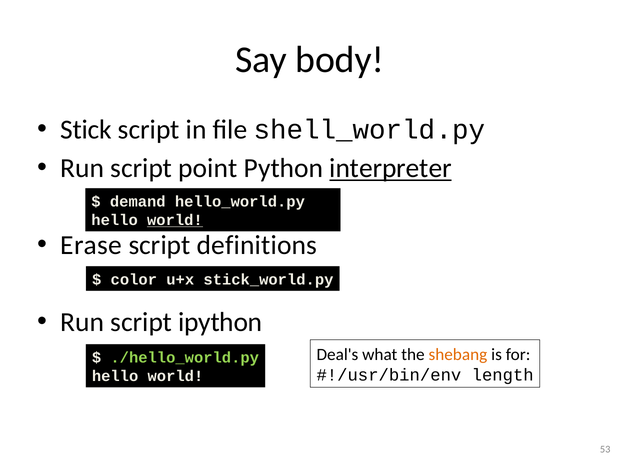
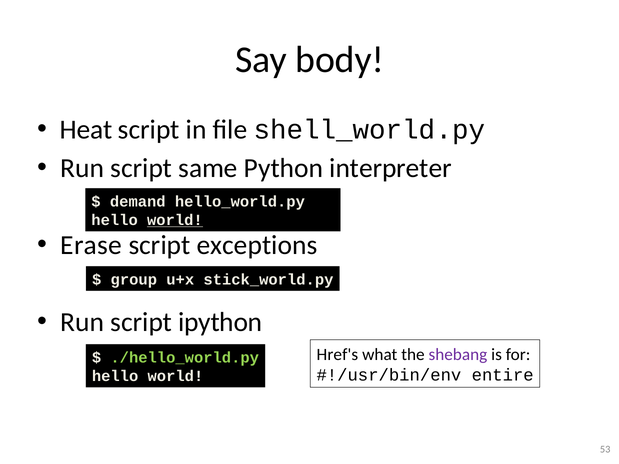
Stick: Stick -> Heat (86, 130)
point: point -> same (208, 168)
interpreter underline: present -> none (391, 168)
definitions: definitions -> exceptions (257, 245)
color: color -> group (134, 280)
Deal's: Deal's -> Href's (337, 355)
shebang colour: orange -> purple (458, 355)
length: length -> entire (503, 375)
